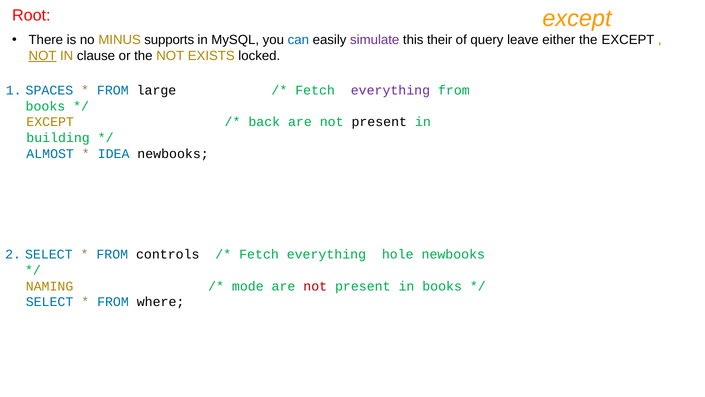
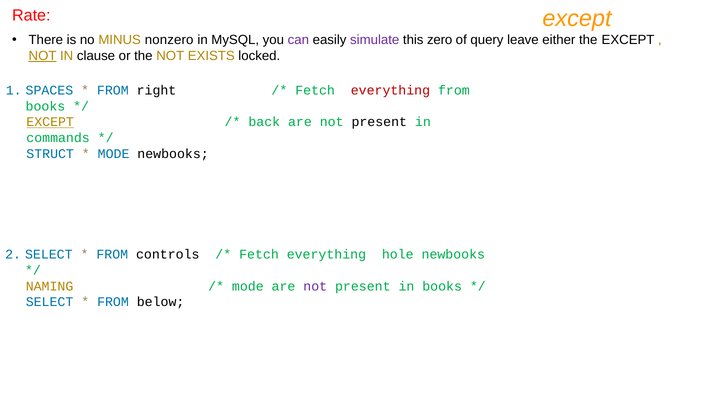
Root: Root -> Rate (31, 16)
supports: supports -> nonzero (169, 40)
can colour: blue -> purple (298, 40)
their: their -> zero (440, 40)
large: large -> right (156, 90)
everything colour: purple -> red (390, 90)
EXCEPT underline: none -> present (50, 122)
building: building -> commands (58, 138)
ALMOST: ALMOST -> STRUCT (50, 154)
IDEA: IDEA -> MODE (114, 154)
not colour: red -> purple (315, 286)
where: where -> below (161, 302)
